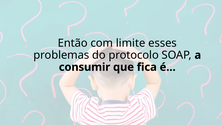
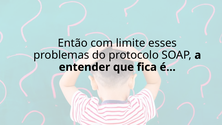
consumir: consumir -> entender (84, 67)
